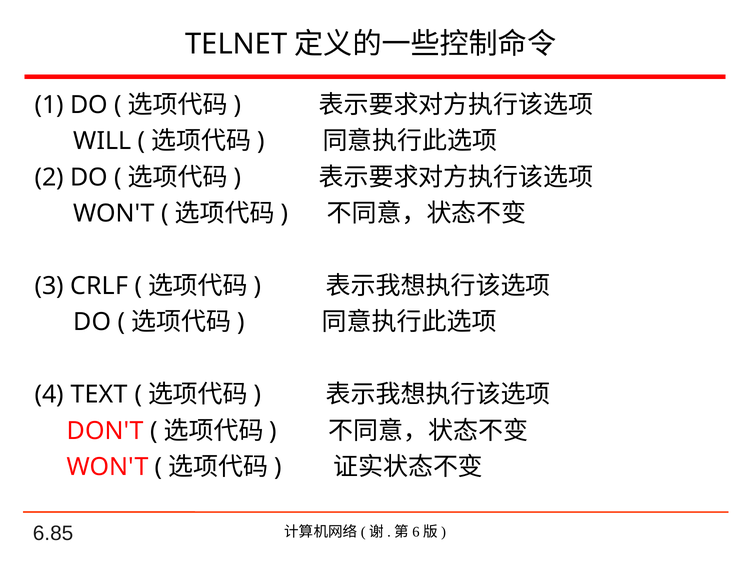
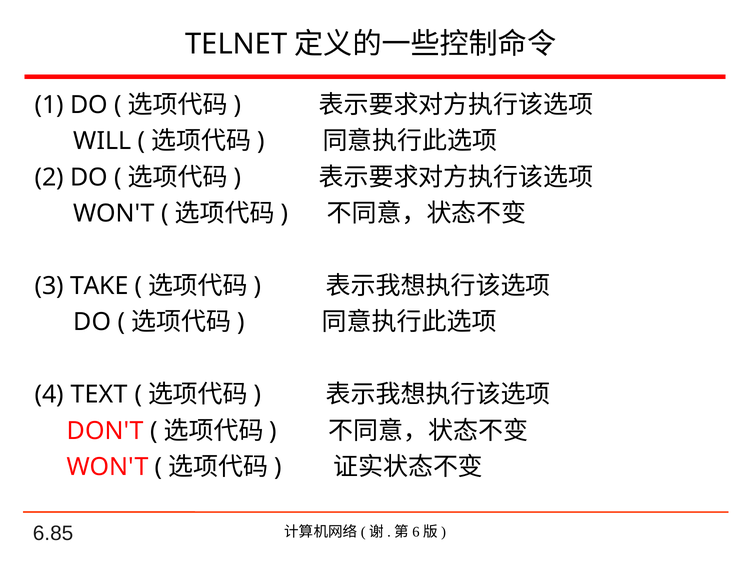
CRLF: CRLF -> TAKE (99, 286)
